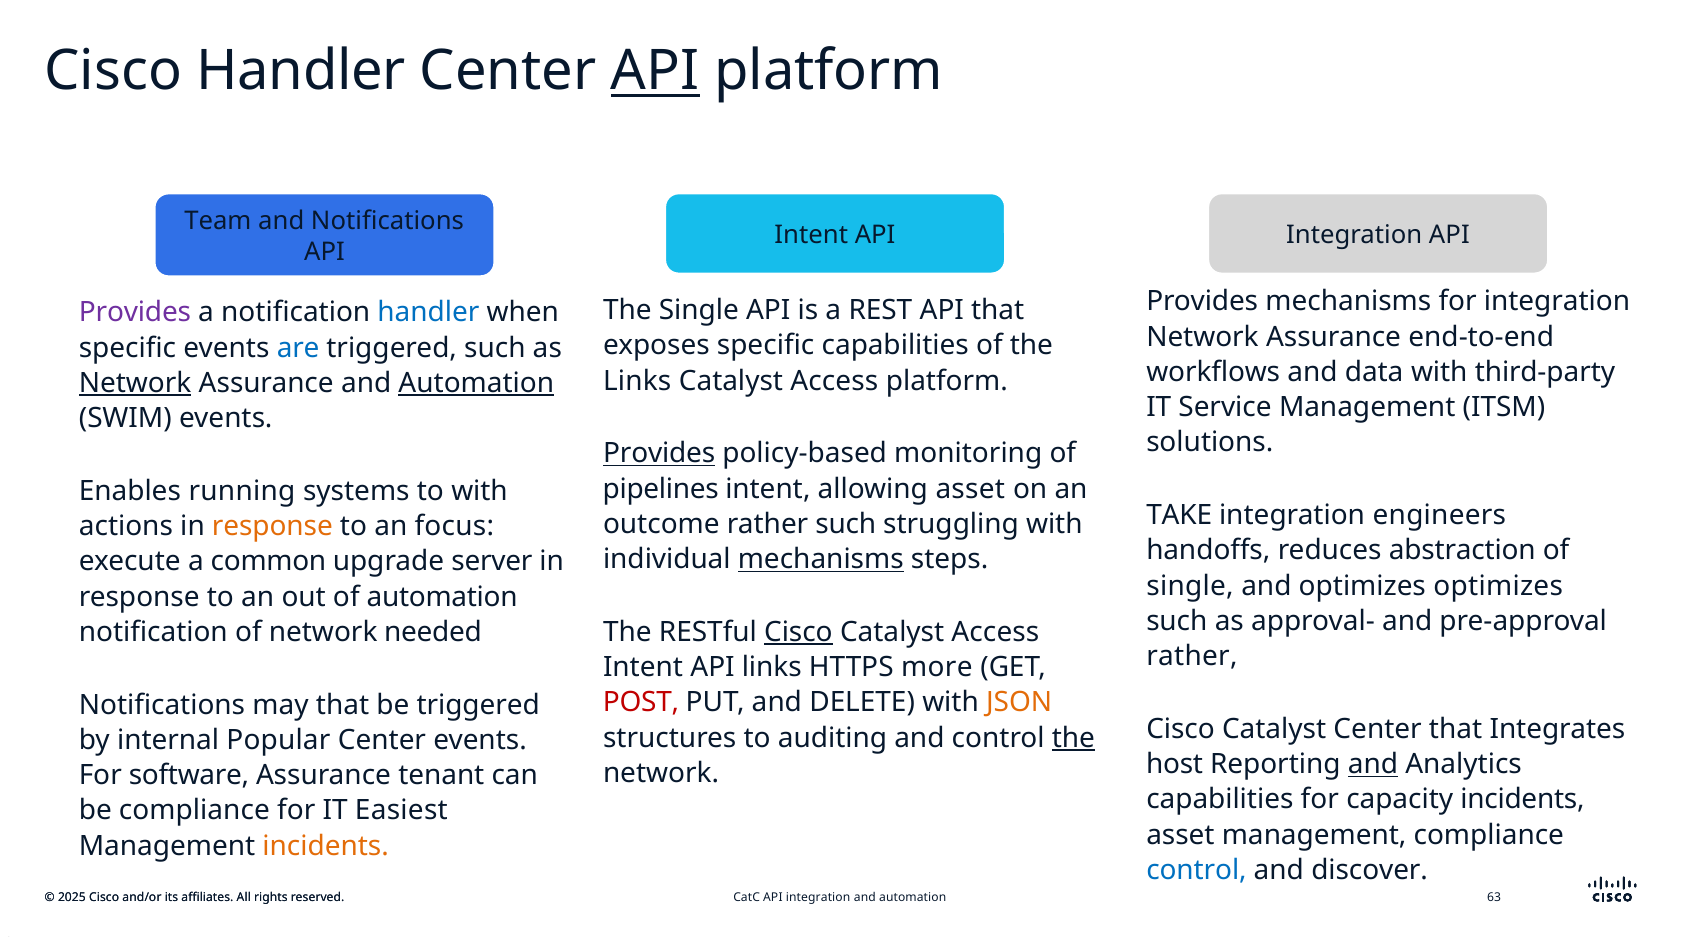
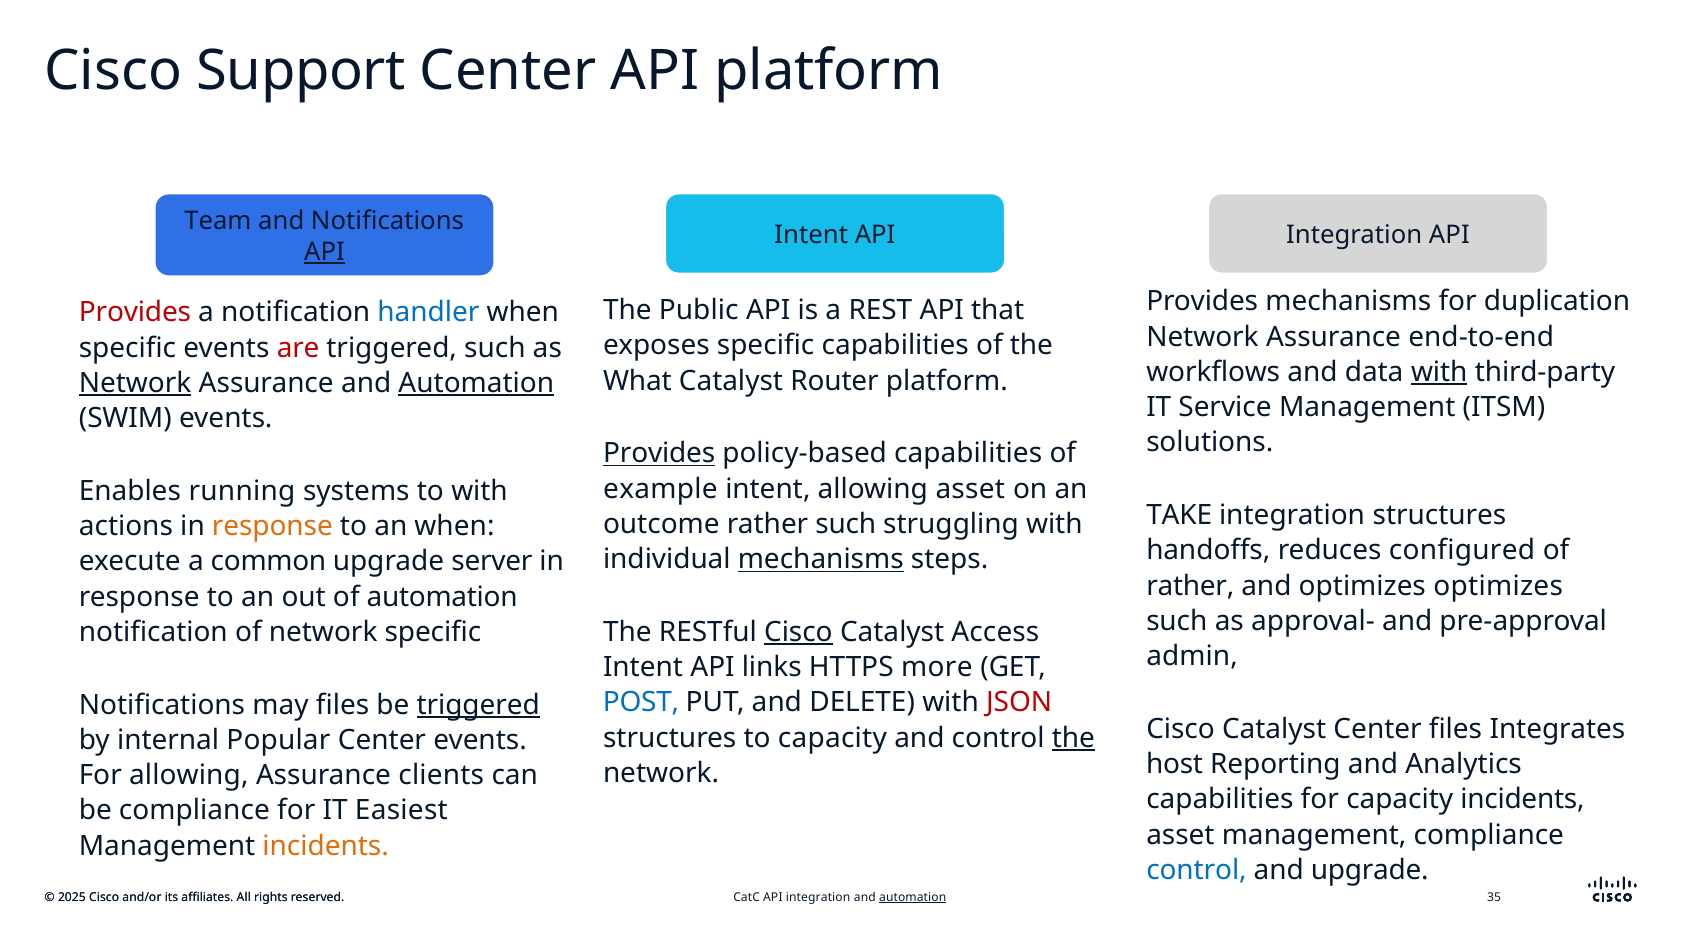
Cisco Handler: Handler -> Support (301, 71)
API underline: present -> none (655, 71)
API underline: none -> present (324, 252)
for integration: integration -> duplication (1557, 301)
The Single: Single -> Public (699, 310)
Provides colour: purple -> red (135, 312)
are colour: blue -> red (298, 348)
with underline: none -> present (1439, 372)
Links: Links -> What (637, 381)
Access: Access -> Router (834, 381)
policy-based monitoring: monitoring -> capabilities (968, 453)
pipelines: pipelines -> example (660, 489)
integration engineers: engineers -> structures (1440, 515)
an focus: focus -> when (454, 526)
abstraction: abstraction -> configured (1462, 550)
single: single -> rather (1190, 586)
network needed: needed -> specific (433, 632)
rather: rather -> admin (1192, 656)
POST colour: red -> blue (641, 702)
JSON colour: orange -> red (1019, 702)
may that: that -> files (343, 704)
triggered underline: none -> present (478, 704)
Center that: that -> files (1456, 729)
to auditing: auditing -> capacity (832, 738)
and underline: present -> none (1373, 764)
For software: software -> allowing (189, 775)
tenant: tenant -> clients (441, 775)
and discover: discover -> upgrade (1370, 870)
automation underline: none -> present (913, 897)
63: 63 -> 35 (1494, 897)
